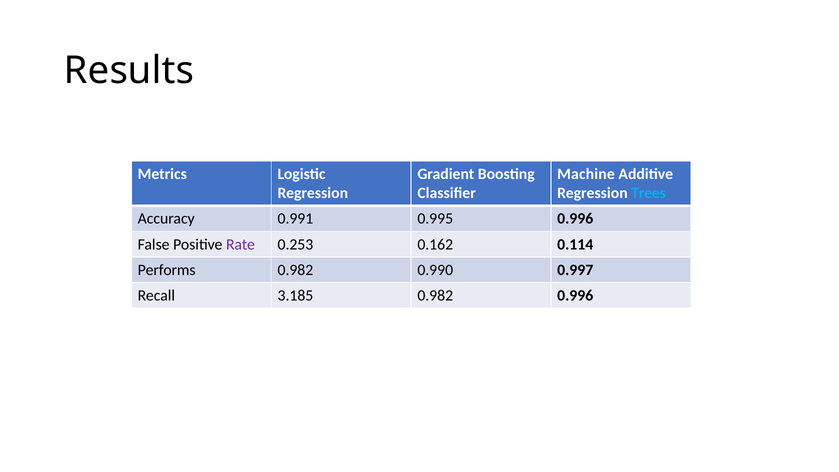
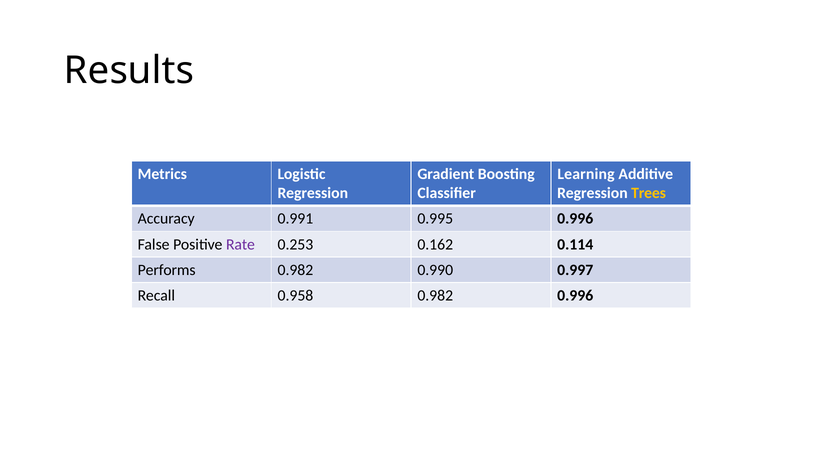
Machine: Machine -> Learning (586, 174)
Trees colour: light blue -> yellow (649, 193)
3.185: 3.185 -> 0.958 (295, 295)
